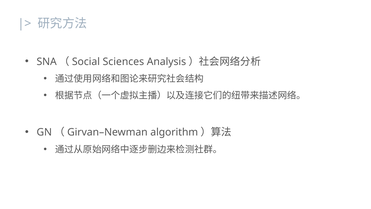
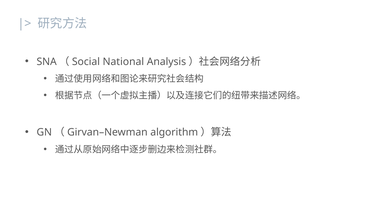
Sciences: Sciences -> National (123, 62)
